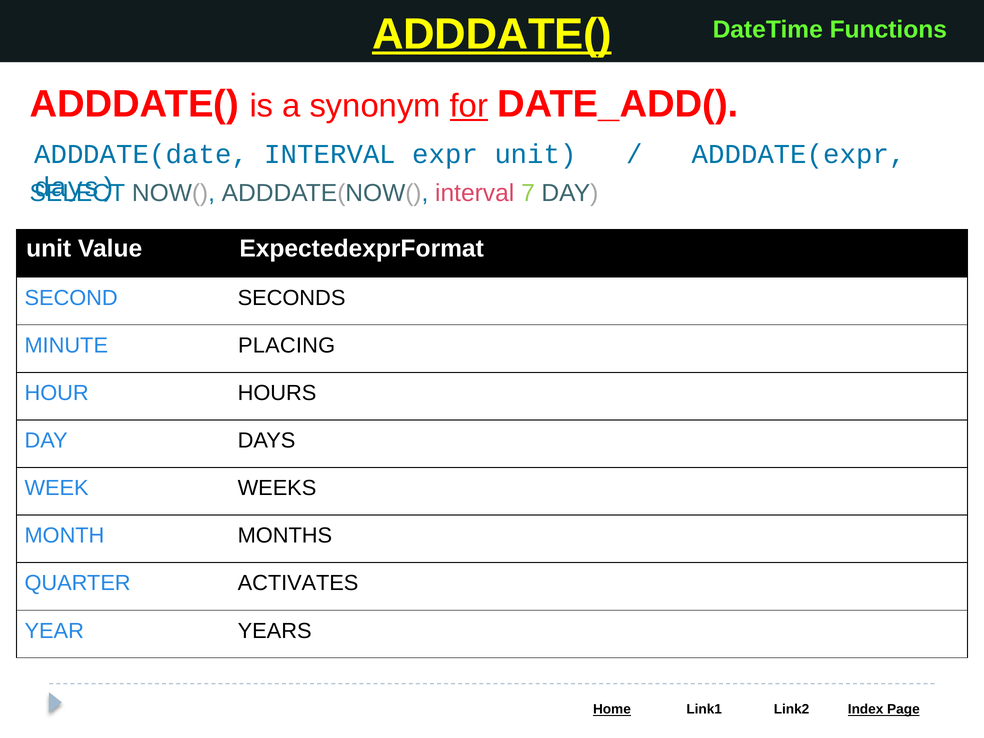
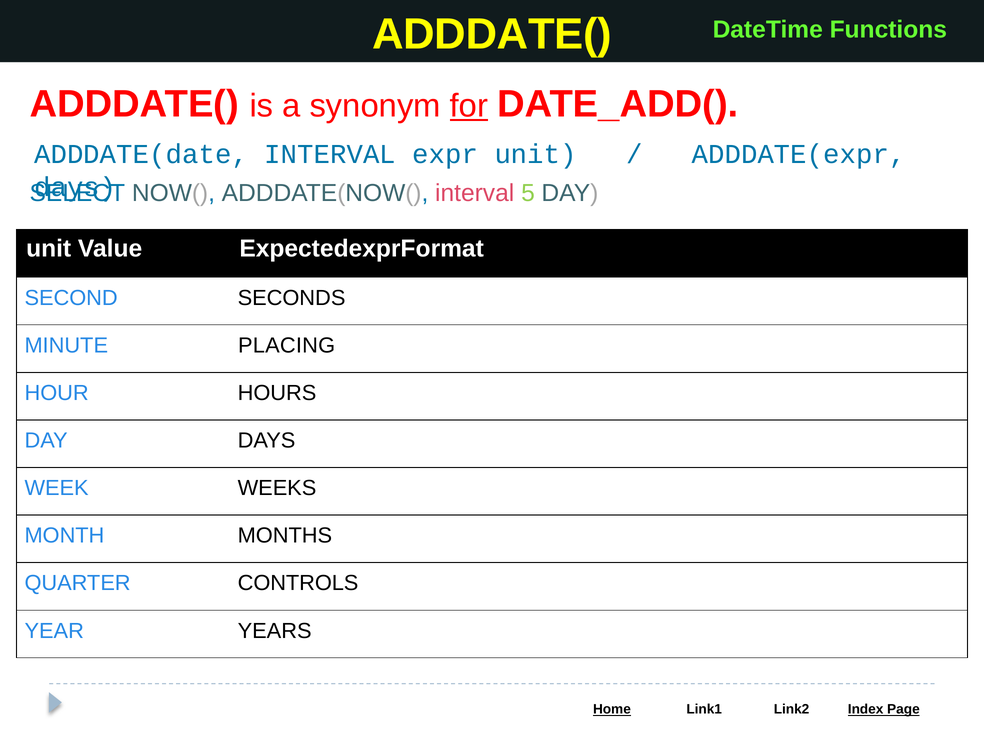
ADDDATE( underline: present -> none (492, 34)
7: 7 -> 5 (528, 193)
ACTIVATES: ACTIVATES -> CONTROLS (298, 583)
